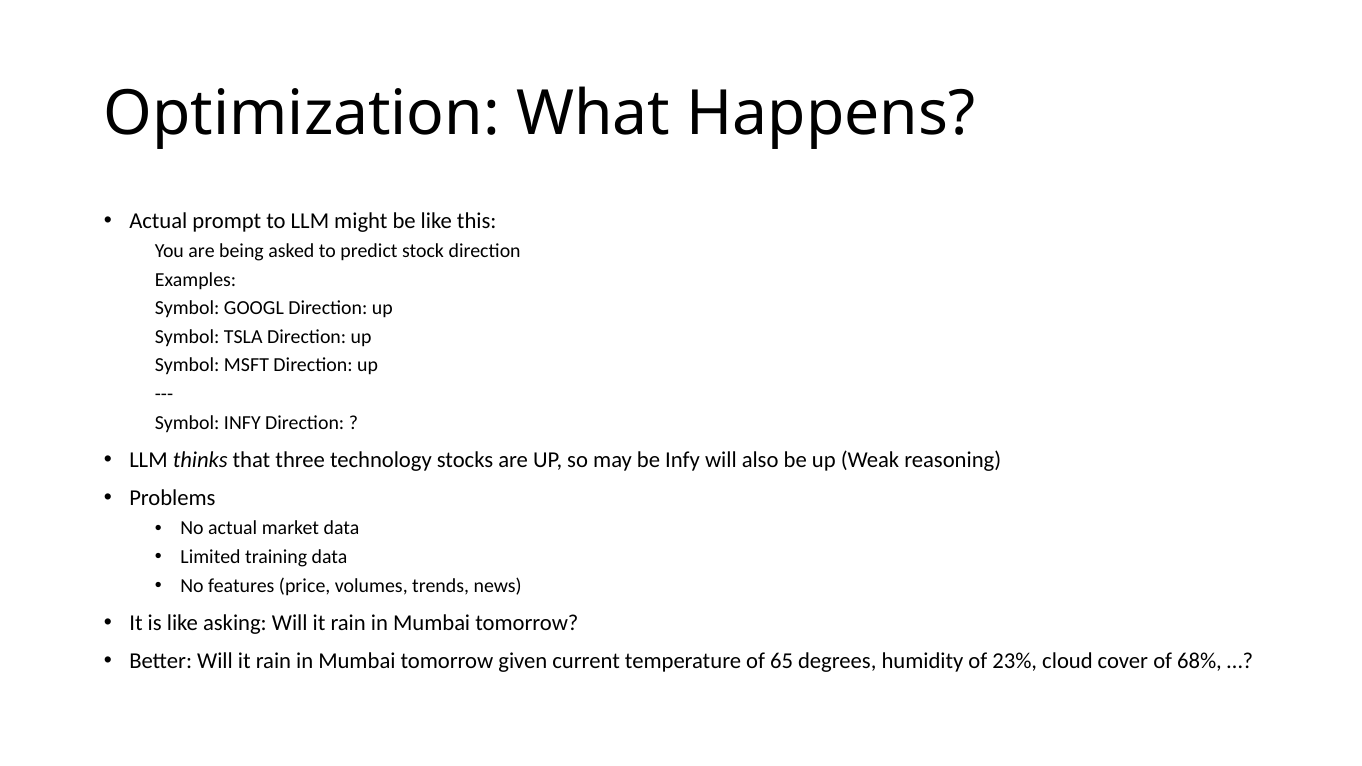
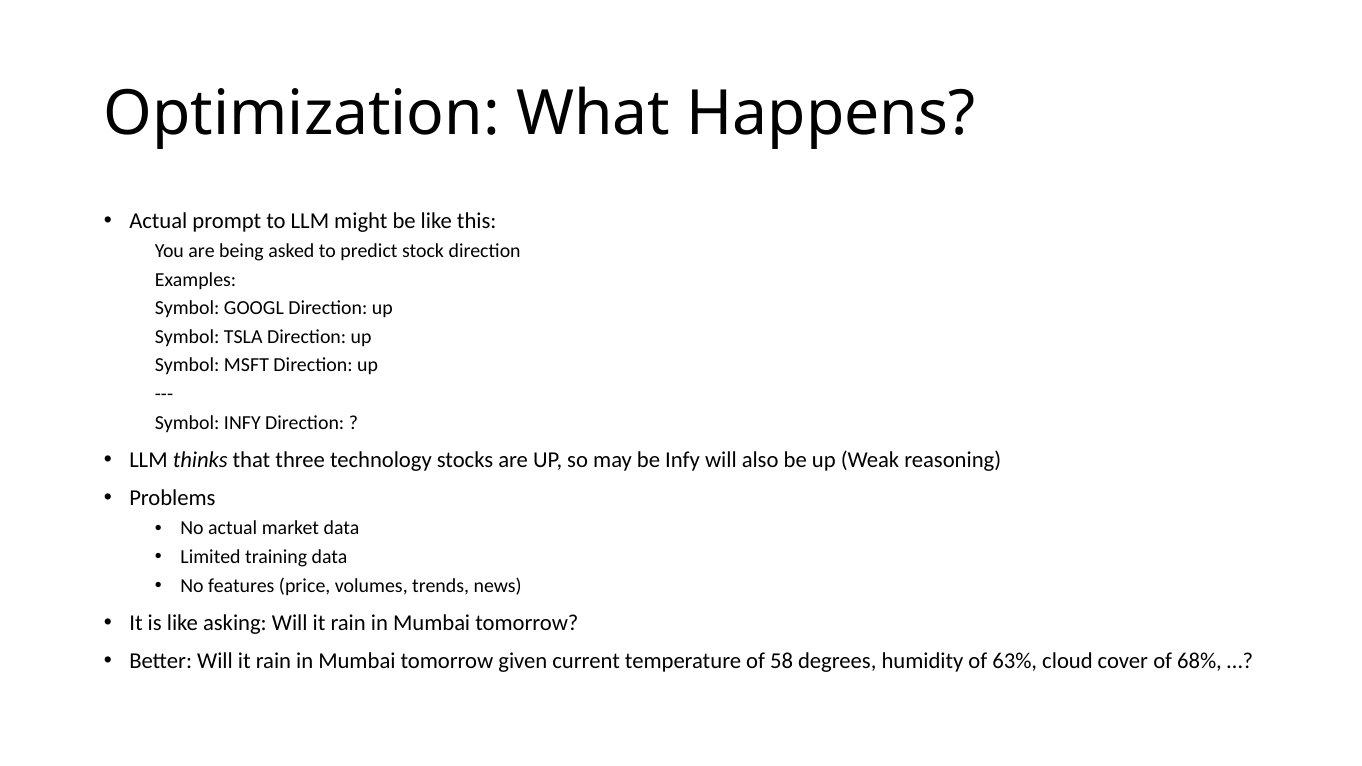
65: 65 -> 58 (782, 661)
23%: 23% -> 63% (1015, 661)
